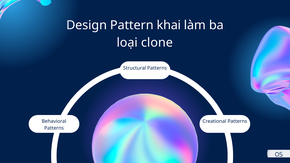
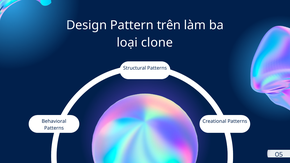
khai: khai -> trên (169, 25)
